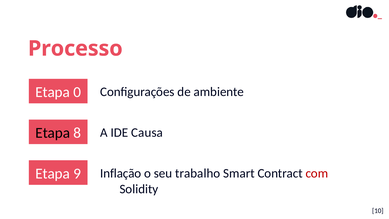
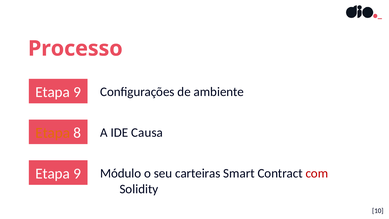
0: 0 -> 9 (77, 92)
Etapa colour: black -> orange (53, 133)
Inflação: Inflação -> Módulo (121, 173)
trabalho: trabalho -> carteiras (198, 173)
